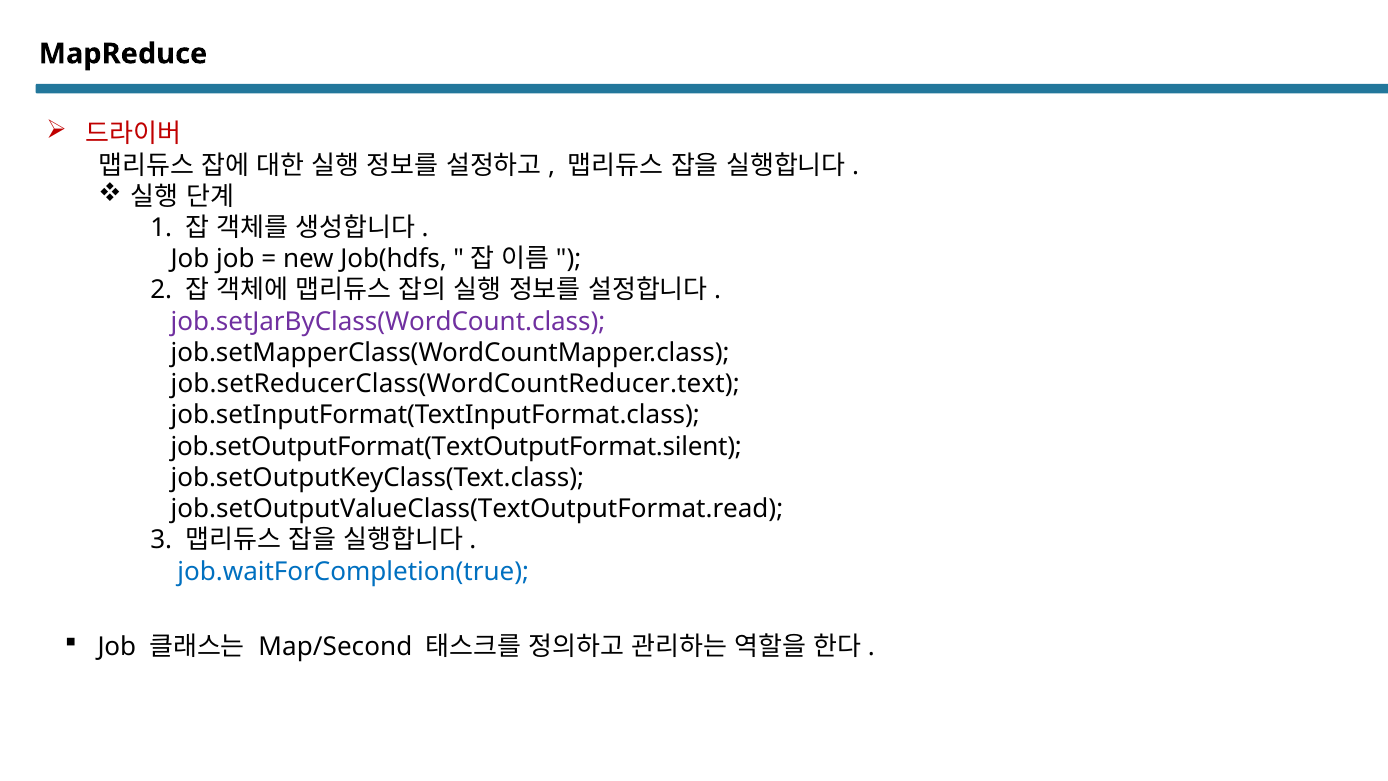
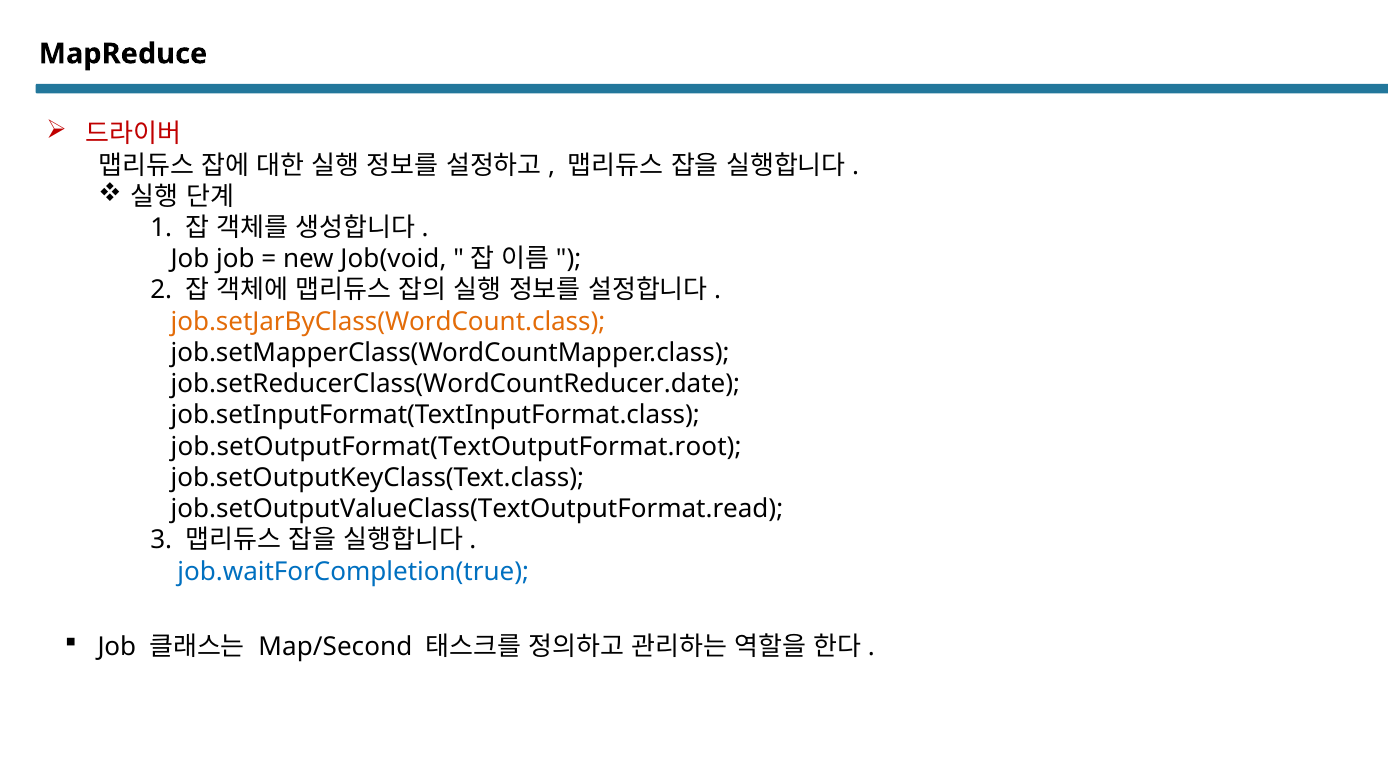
Job(hdfs: Job(hdfs -> Job(void (393, 259)
job.setJarByClass(WordCount.class colour: purple -> orange (388, 322)
job.setReducerClass(WordCountReducer.text: job.setReducerClass(WordCountReducer.text -> job.setReducerClass(WordCountReducer.date (455, 384)
job.setOutputFormat(TextOutputFormat.silent: job.setOutputFormat(TextOutputFormat.silent -> job.setOutputFormat(TextOutputFormat.root (456, 446)
